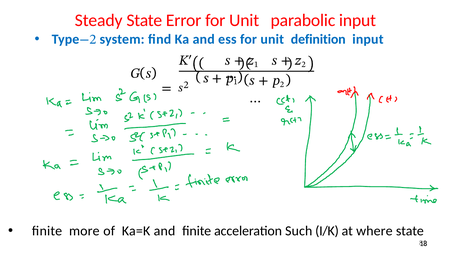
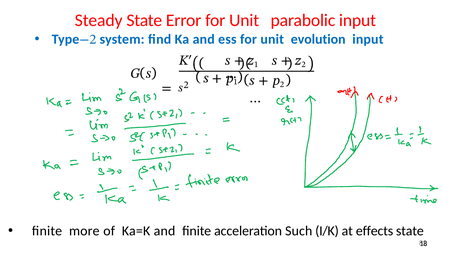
definition: definition -> evolution (318, 39)
where: where -> effects (375, 231)
